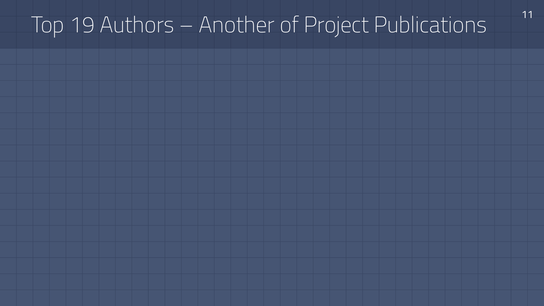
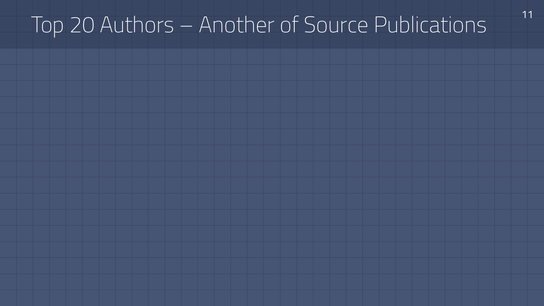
19: 19 -> 20 (82, 25)
Project: Project -> Source (336, 25)
